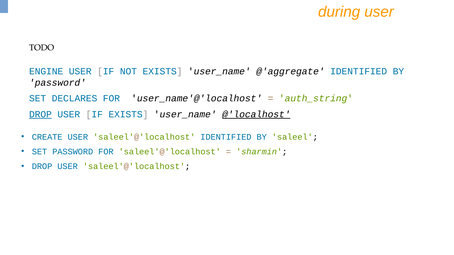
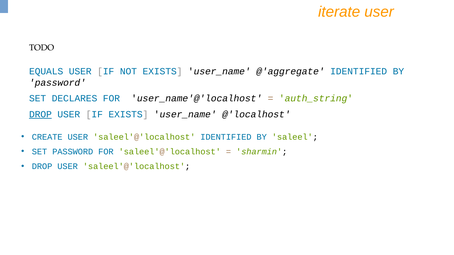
during: during -> iterate (339, 12)
ENGINE: ENGINE -> EQUALS (46, 71)
@'localhost underline: present -> none (256, 114)
